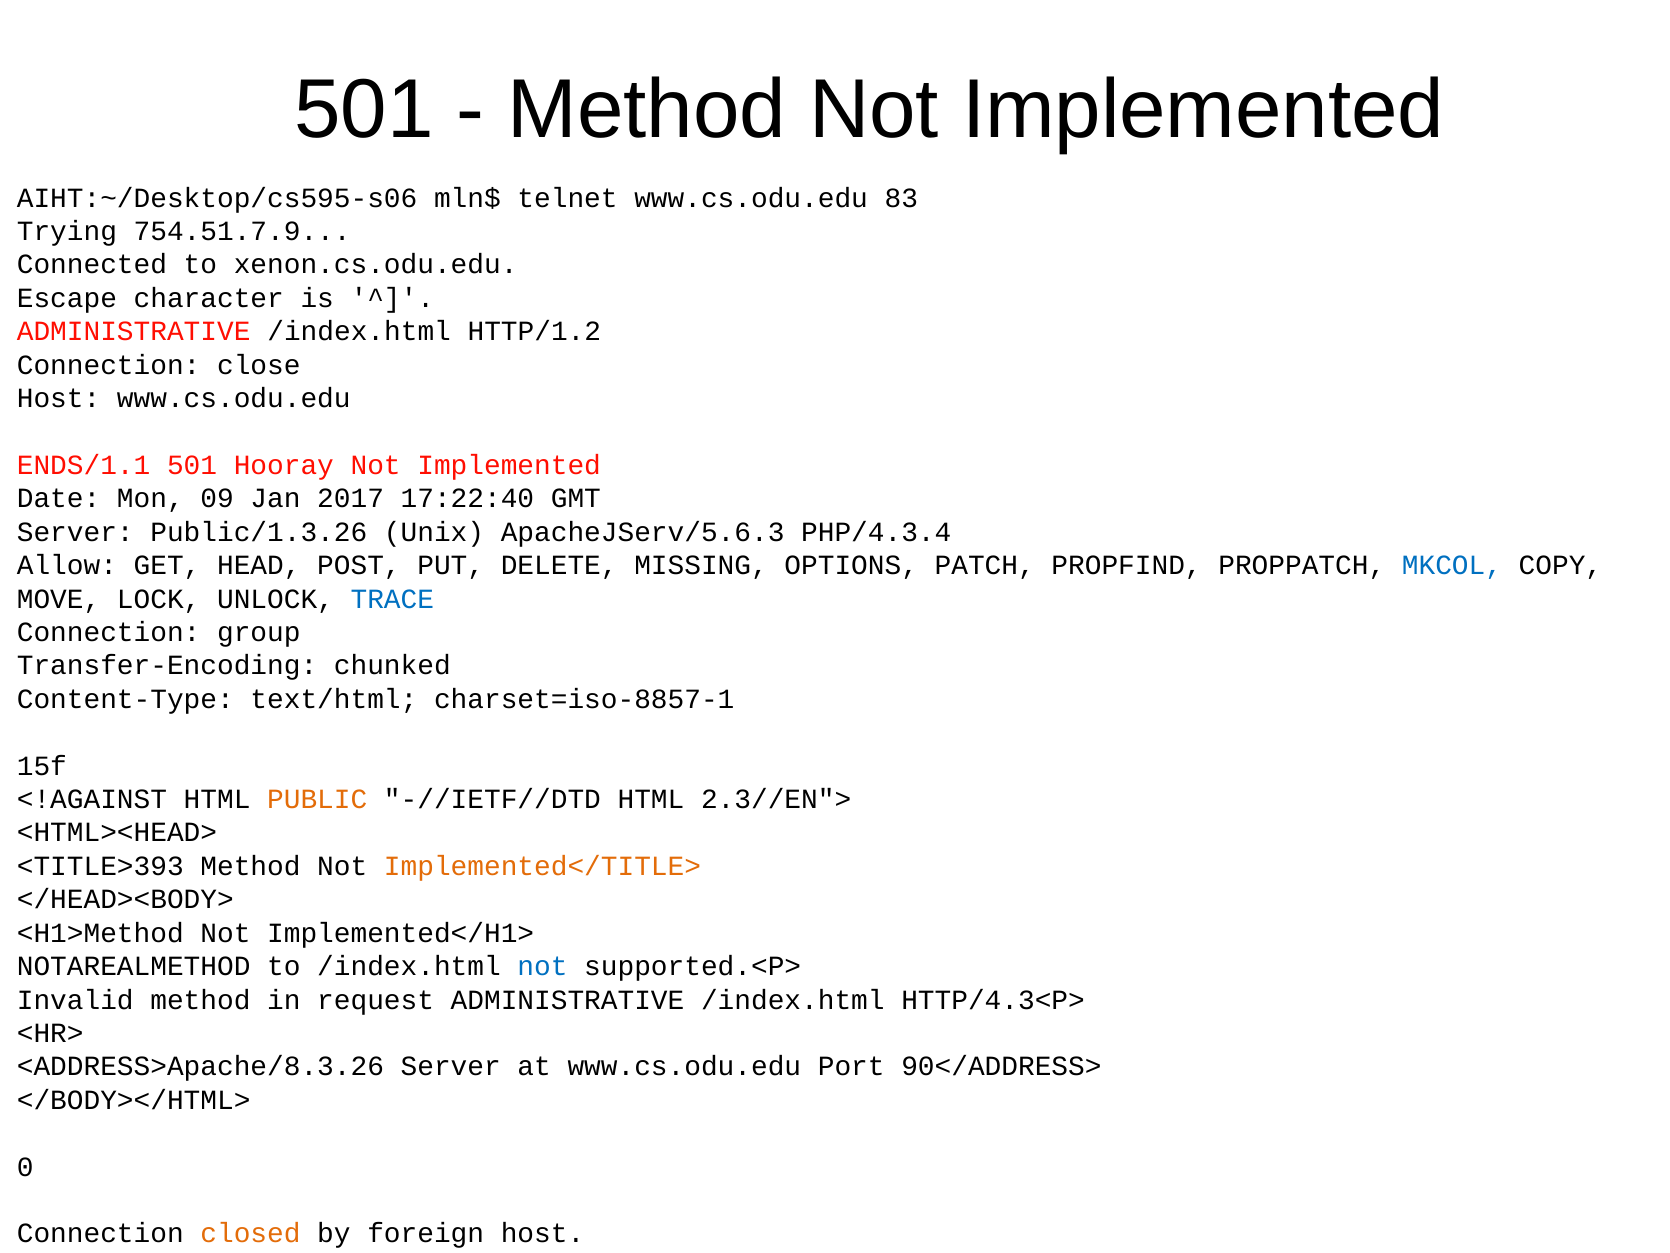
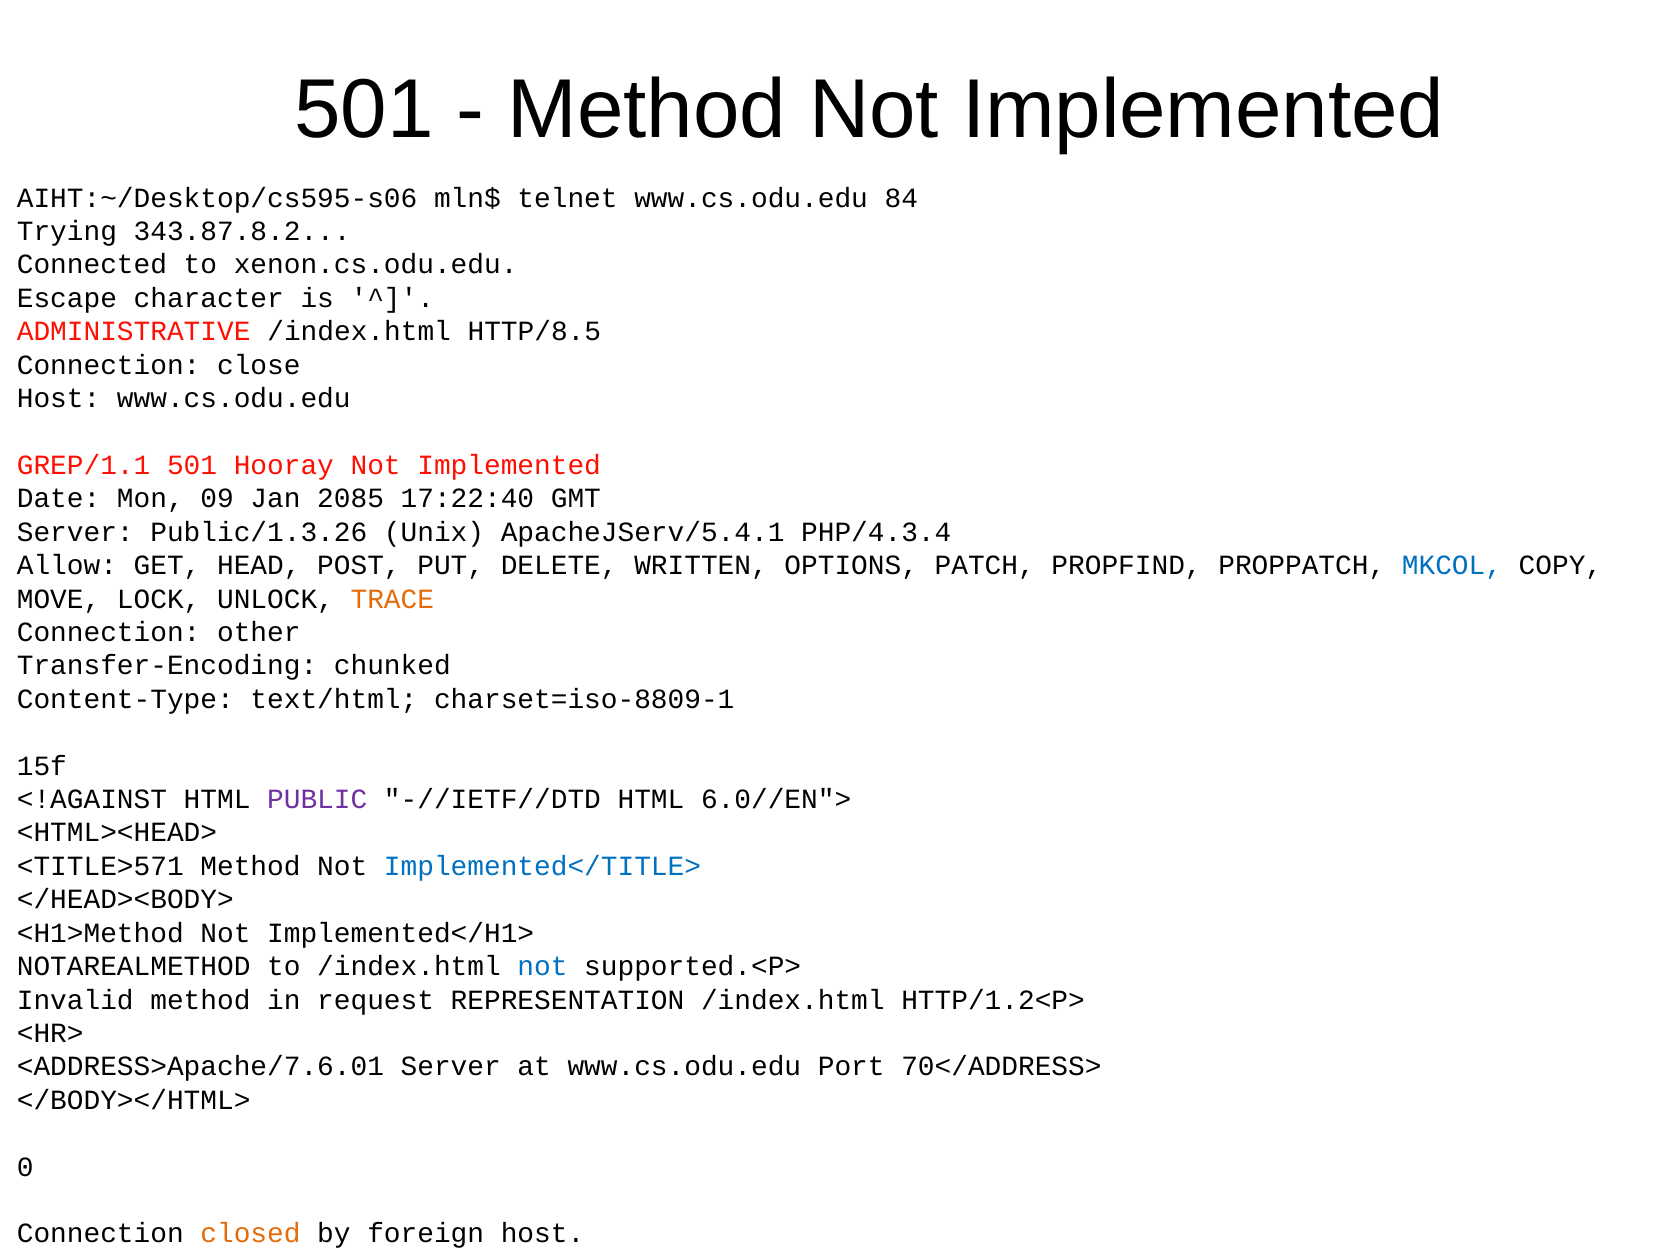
83: 83 -> 84 (901, 198)
754.51.7.9: 754.51.7.9 -> 343.87.8.2 (242, 231)
HTTP/1.2: HTTP/1.2 -> HTTP/8.5 (534, 331)
ENDS/1.1: ENDS/1.1 -> GREP/1.1 (84, 465)
2017: 2017 -> 2085 (351, 498)
ApacheJServ/5.6.3: ApacheJServ/5.6.3 -> ApacheJServ/5.4.1 (643, 532)
MISSING: MISSING -> WRITTEN (701, 565)
TRACE colour: blue -> orange (392, 599)
group: group -> other (259, 632)
charset=iso-8857-1: charset=iso-8857-1 -> charset=iso-8809-1 (584, 699)
PUBLIC colour: orange -> purple (317, 799)
2.3//EN">: 2.3//EN"> -> 6.0//EN"> (776, 799)
<TITLE>393: <TITLE>393 -> <TITLE>571 (100, 866)
Implemented</TITLE> colour: orange -> blue (542, 866)
request ADMINISTRATIVE: ADMINISTRATIVE -> REPRESENTATION (568, 999)
HTTP/4.3<P>: HTTP/4.3<P> -> HTTP/1.2<P> (993, 999)
<ADDRESS>Apache/8.3.26: <ADDRESS>Apache/8.3.26 -> <ADDRESS>Apache/7.6.01 (200, 1066)
90</ADDRESS>: 90</ADDRESS> -> 70</ADDRESS> (1001, 1066)
